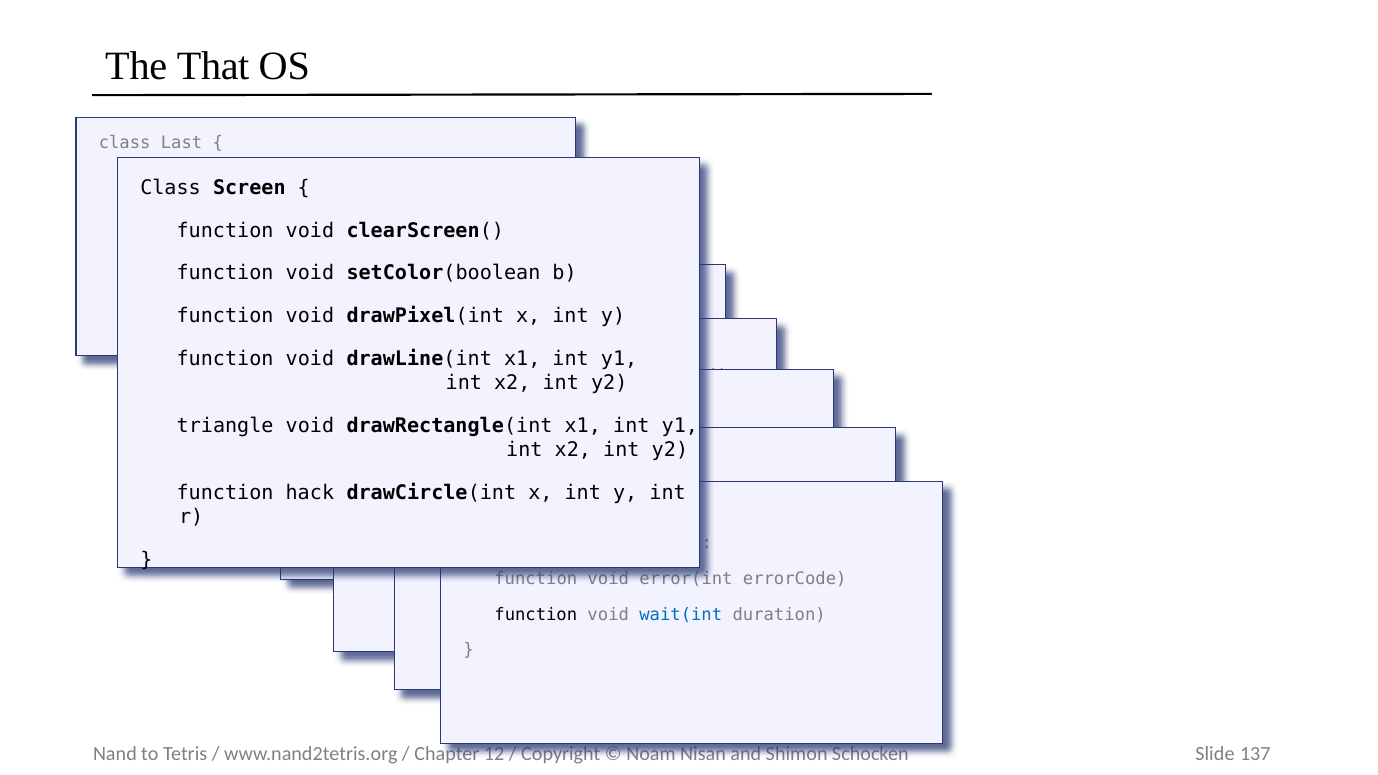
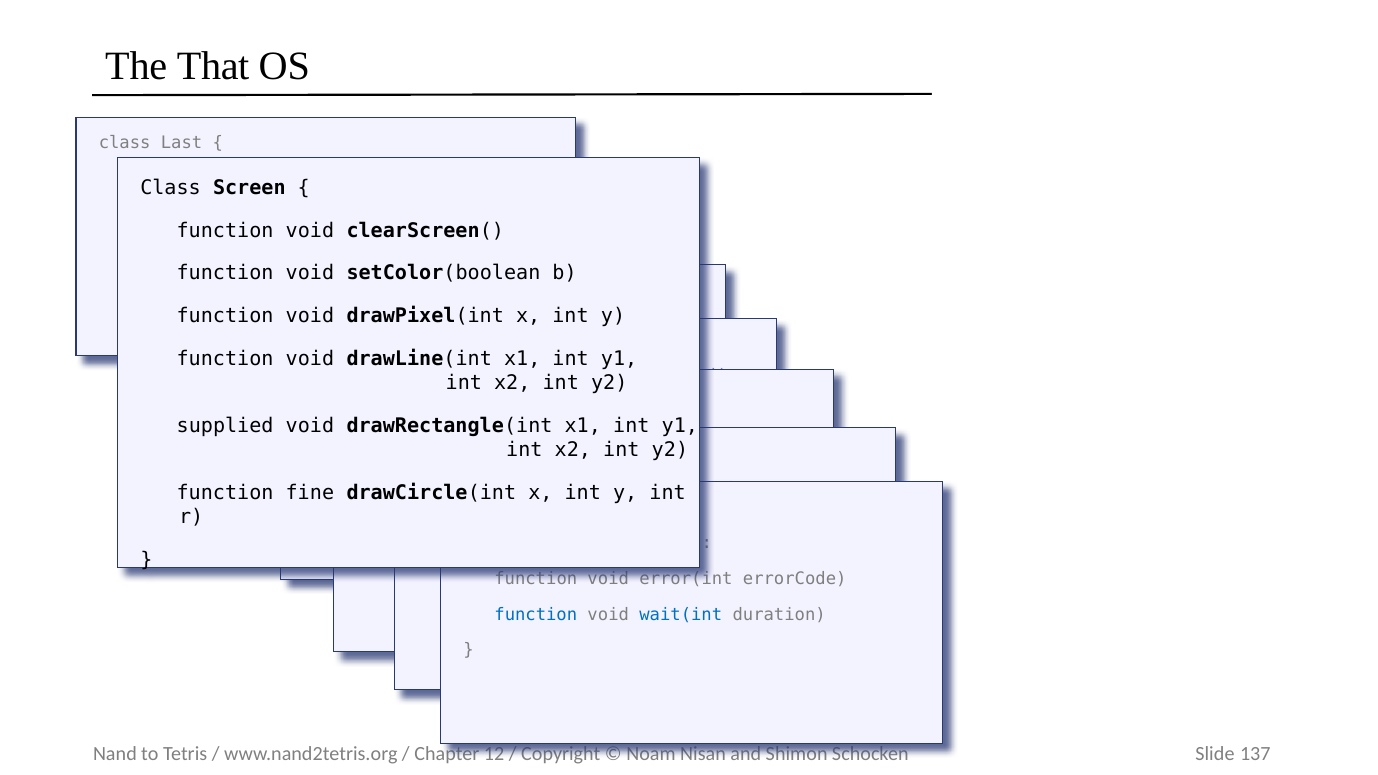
triangle: triangle -> supplied (225, 426)
hack: hack -> fine (310, 493)
function colour: black -> blue (536, 614)
